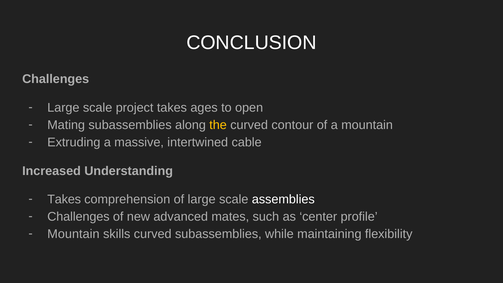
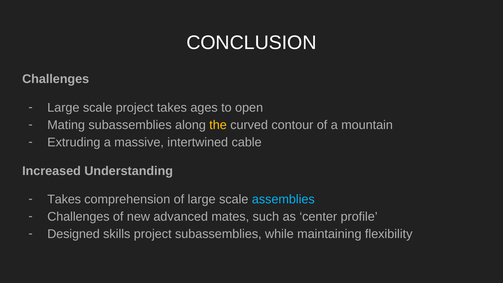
assemblies colour: white -> light blue (283, 199)
Mountain: Mountain -> Designed (74, 234)
skills curved: curved -> project (153, 234)
